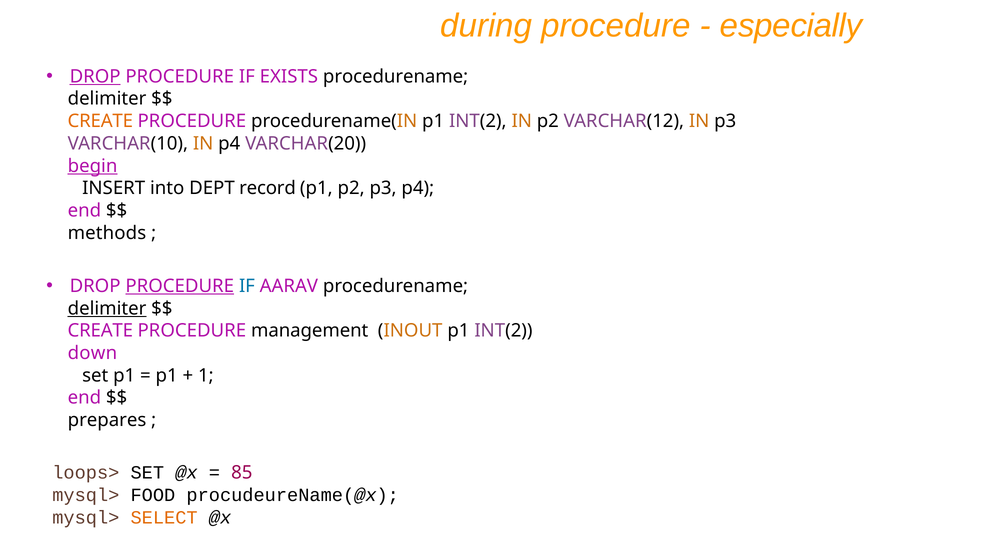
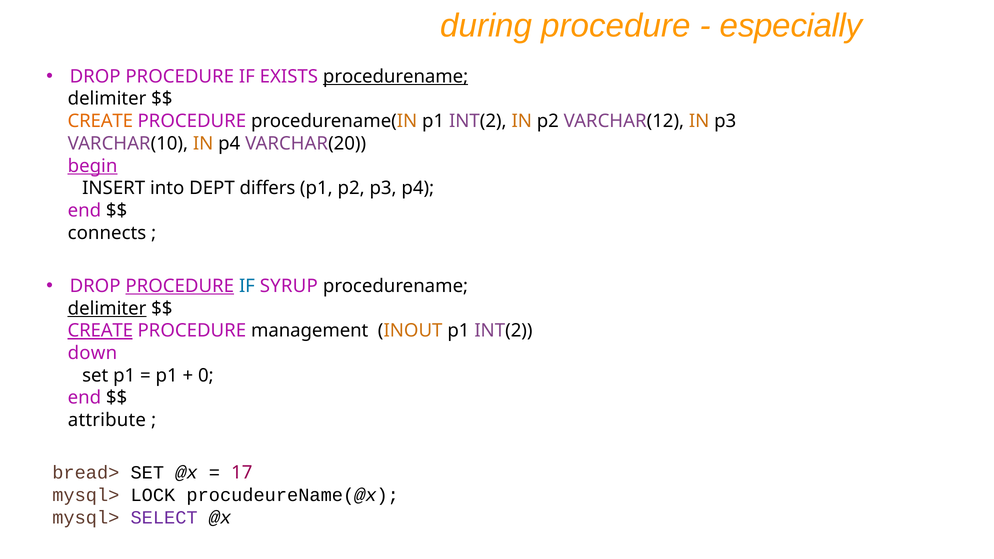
DROP underline: present -> none (95, 76)
procedurename underline: none -> present (396, 76)
record: record -> differs (267, 188)
methods: methods -> connects (107, 233)
AARAV: AARAV -> SYRUP (289, 286)
CREATE underline: none -> present (100, 331)
1: 1 -> 0 (206, 376)
prepares: prepares -> attribute (107, 420)
loops>: loops> -> bread> (86, 473)
85: 85 -> 17 (242, 473)
FOOD: FOOD -> LOCK (153, 495)
SELECT colour: orange -> purple (164, 518)
